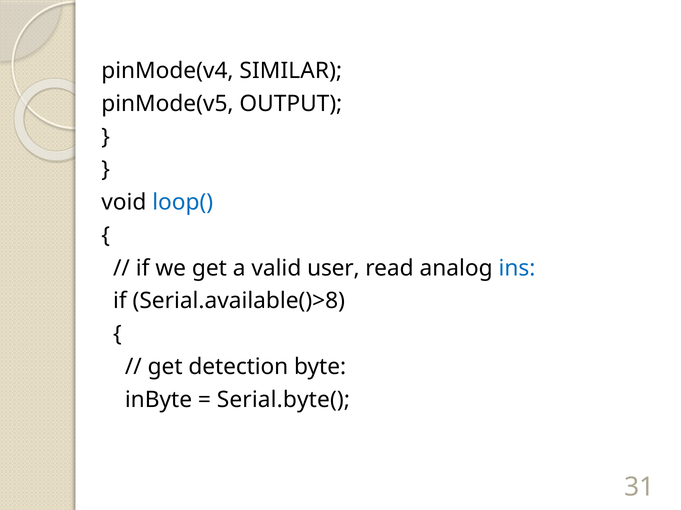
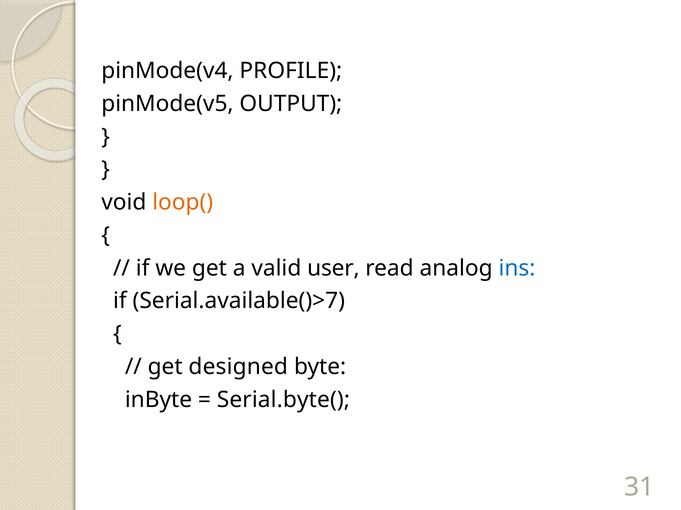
SIMILAR: SIMILAR -> PROFILE (291, 71)
loop( colour: blue -> orange (183, 203)
Serial.available()>8: Serial.available()>8 -> Serial.available()>7 (239, 301)
detection: detection -> designed (238, 367)
